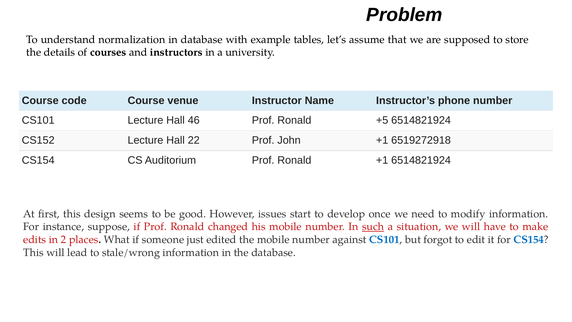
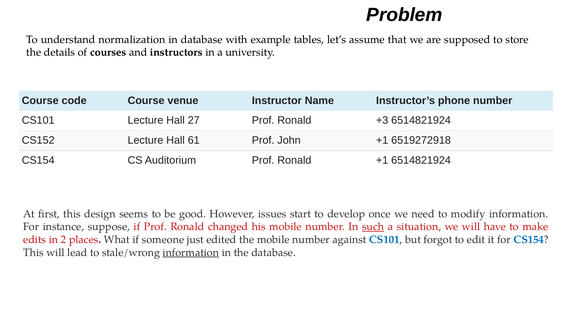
46: 46 -> 27 (194, 120)
+5: +5 -> +3 (382, 120)
22: 22 -> 61 (194, 140)
information underline: none -> present (191, 252)
